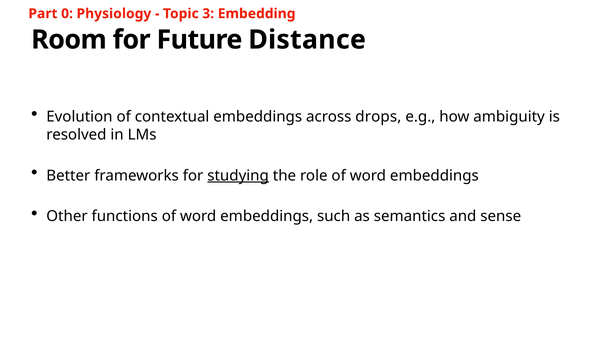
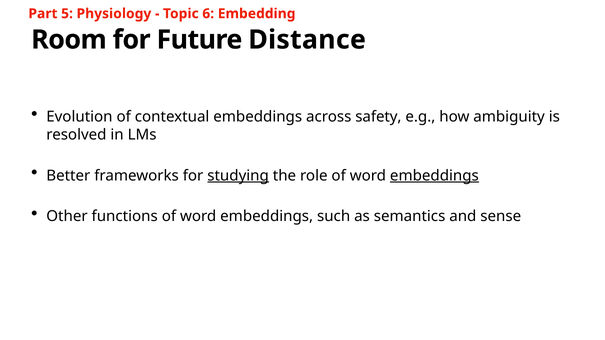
0: 0 -> 5 (67, 14)
3: 3 -> 6 (208, 14)
drops: drops -> safety (378, 117)
embeddings underline: none -> present (434, 176)
